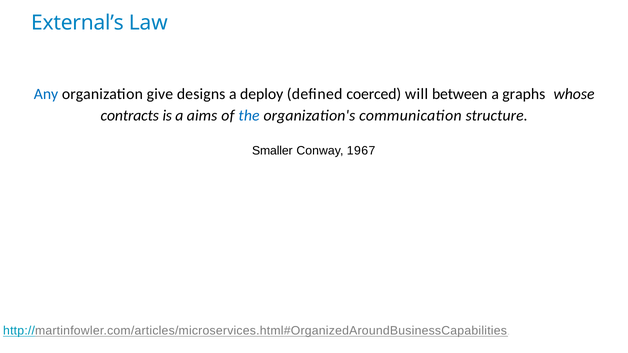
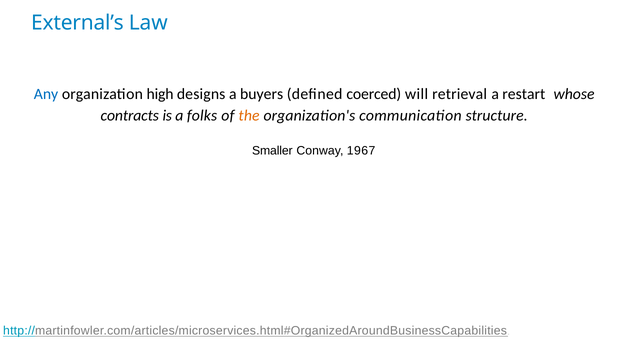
give: give -> high (160, 94)
deploy: deploy -> buyers (262, 94)
between: between -> retrieval (460, 94)
graphs: graphs -> restart (524, 94)
aims: aims -> folks (202, 115)
the colour: blue -> orange (249, 115)
